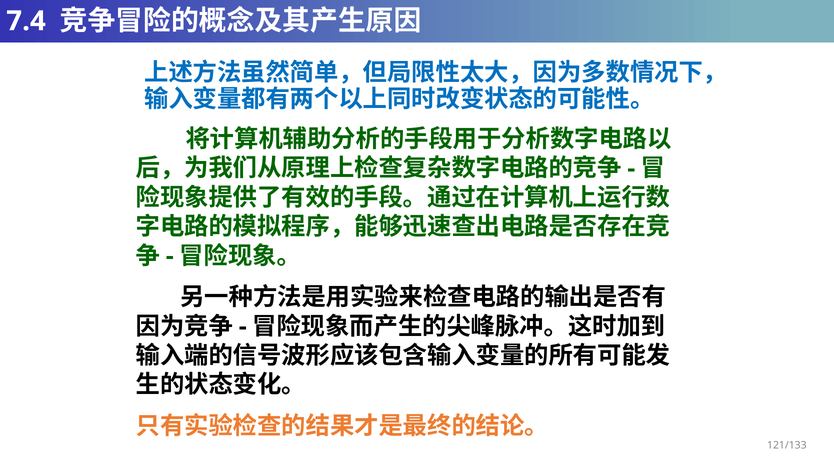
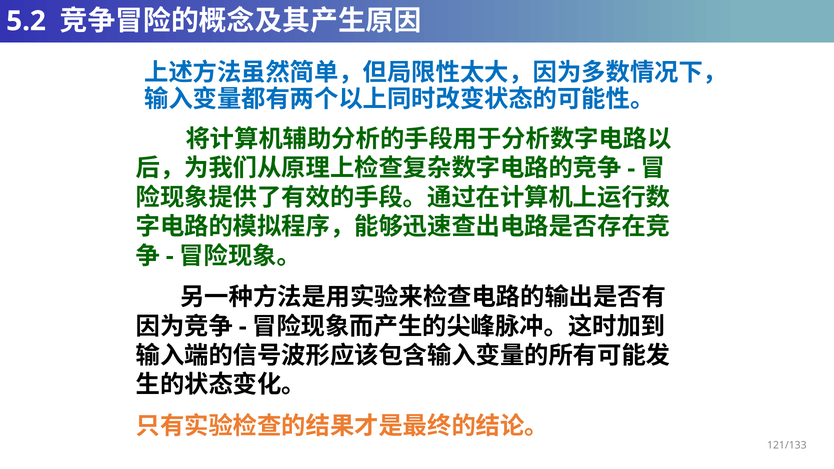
7.4: 7.4 -> 5.2 (26, 21)
